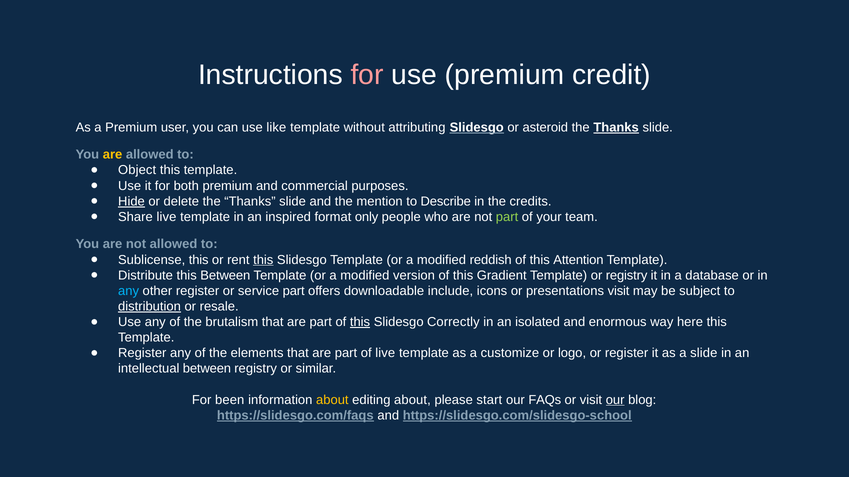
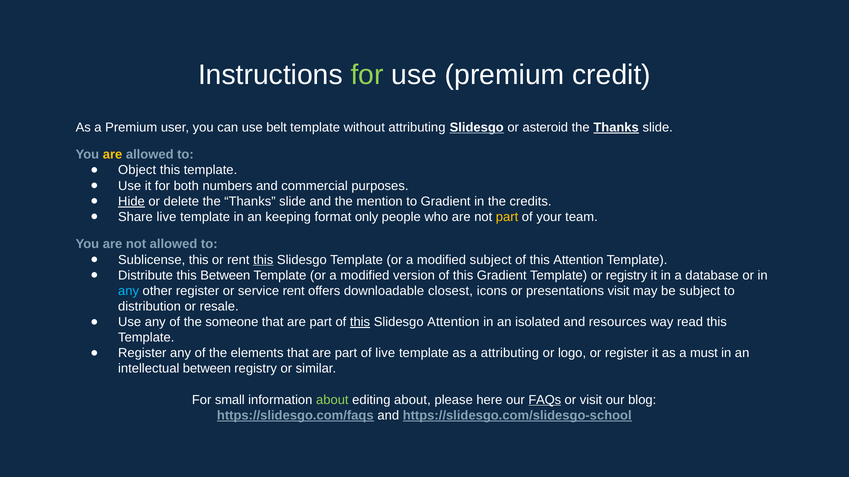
for colour: pink -> light green (367, 75)
like: like -> belt (277, 127)
both premium: premium -> numbers (228, 186)
to Describe: Describe -> Gradient (446, 202)
inspired: inspired -> keeping (288, 217)
part colour: light green -> yellow (507, 217)
modified reddish: reddish -> subject (491, 260)
service part: part -> rent (294, 291)
include: include -> closest (450, 291)
distribution underline: present -> none (149, 307)
brutalism: brutalism -> someone (232, 322)
Slidesgo Correctly: Correctly -> Attention (453, 322)
enormous: enormous -> resources (618, 322)
here: here -> read (690, 322)
a customize: customize -> attributing (510, 354)
a slide: slide -> must (704, 354)
been: been -> small (230, 400)
about colour: yellow -> light green (332, 400)
start: start -> here (489, 400)
FAQs underline: none -> present (545, 400)
our underline: present -> none (615, 400)
